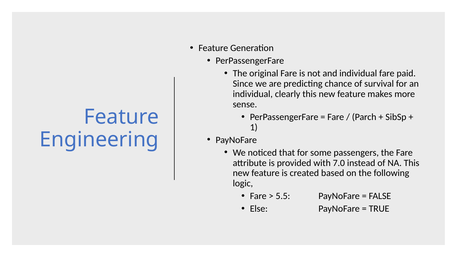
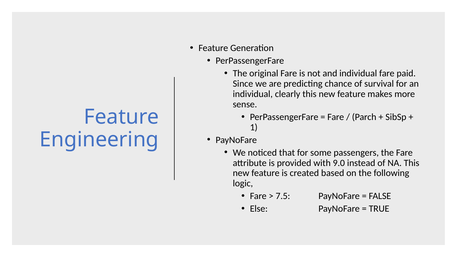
7.0: 7.0 -> 9.0 (339, 163)
5.5: 5.5 -> 7.5 (283, 196)
